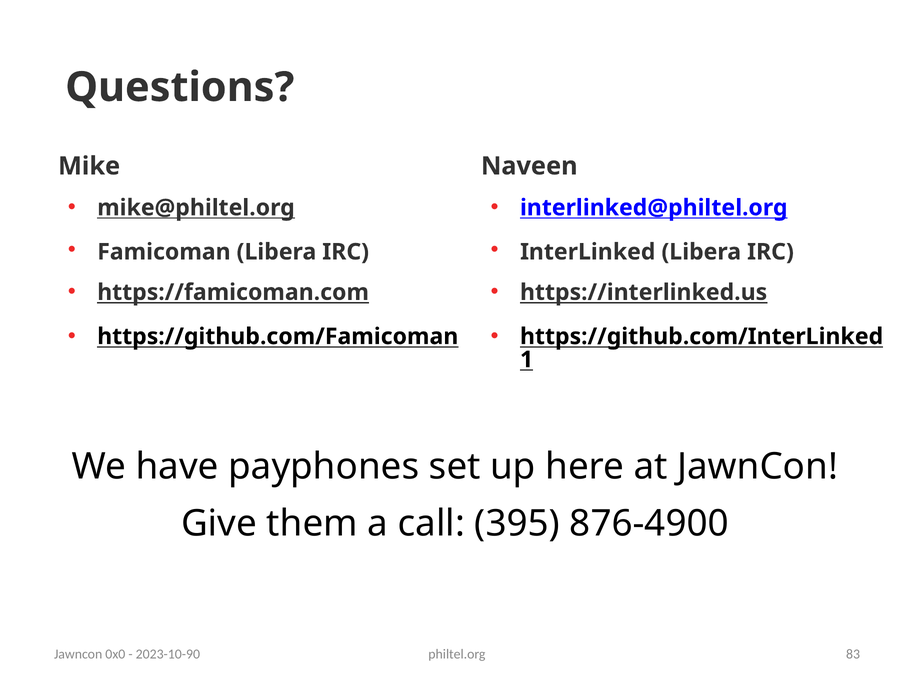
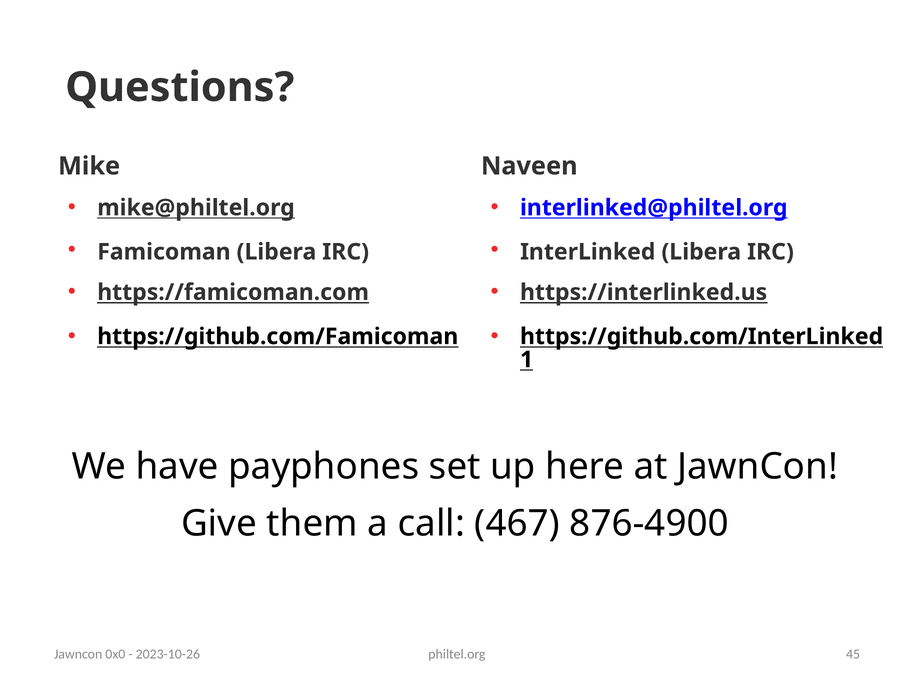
395: 395 -> 467 (517, 524)
83: 83 -> 45 (853, 654)
2023-10-90: 2023-10-90 -> 2023-10-26 (168, 654)
